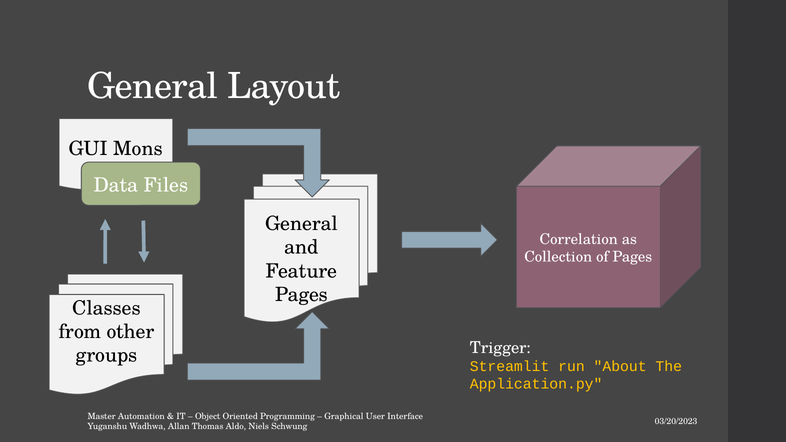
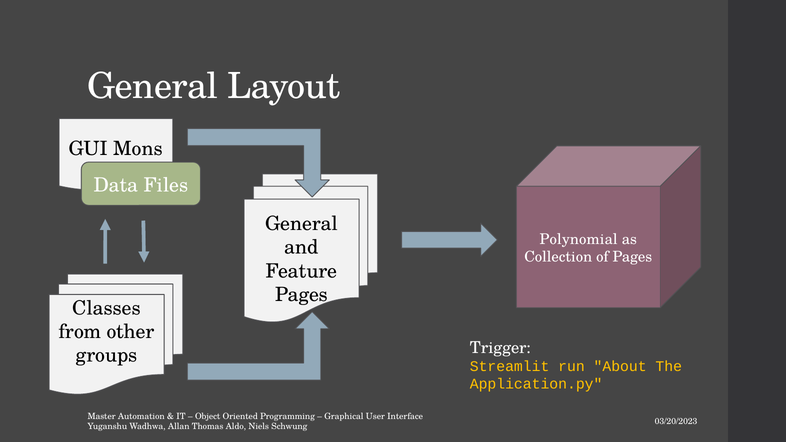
Correlation: Correlation -> Polynomial (579, 239)
